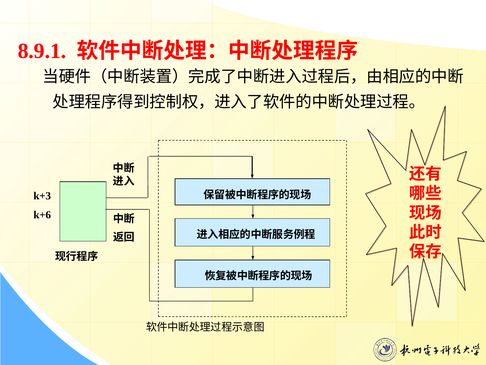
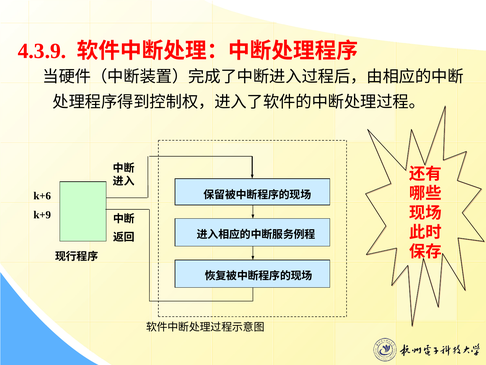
8.9.1: 8.9.1 -> 4.3.9 (42, 51)
k+3: k+3 -> k+6 (42, 196)
k+6: k+6 -> k+9 (42, 215)
